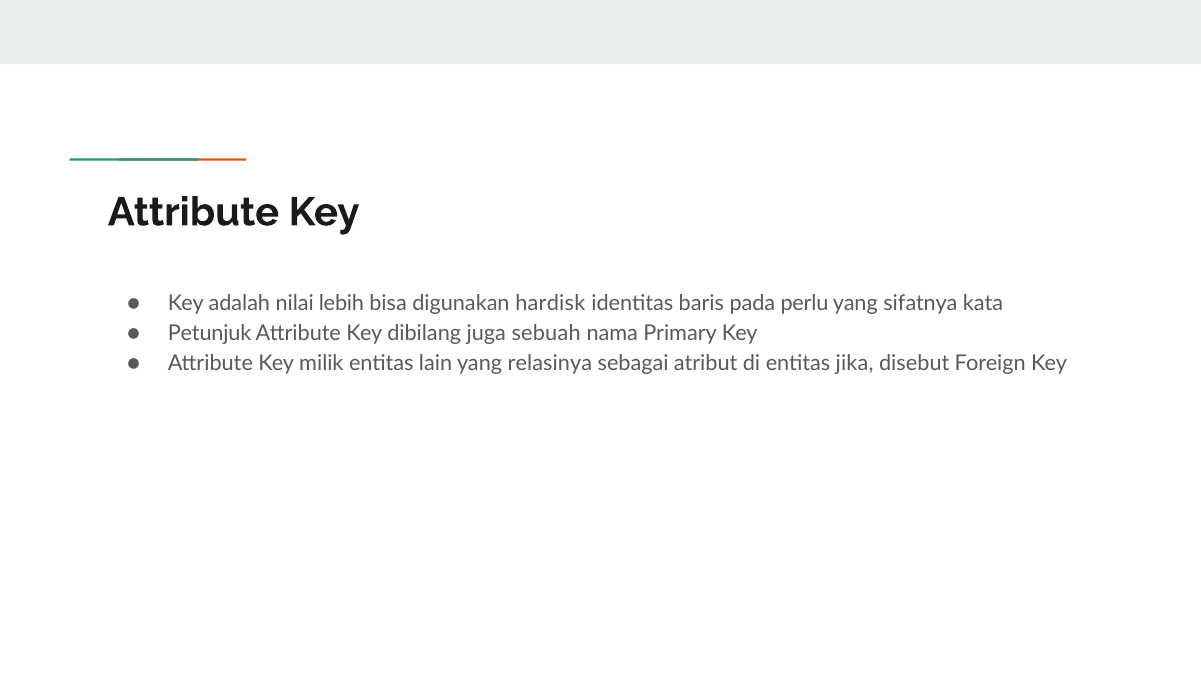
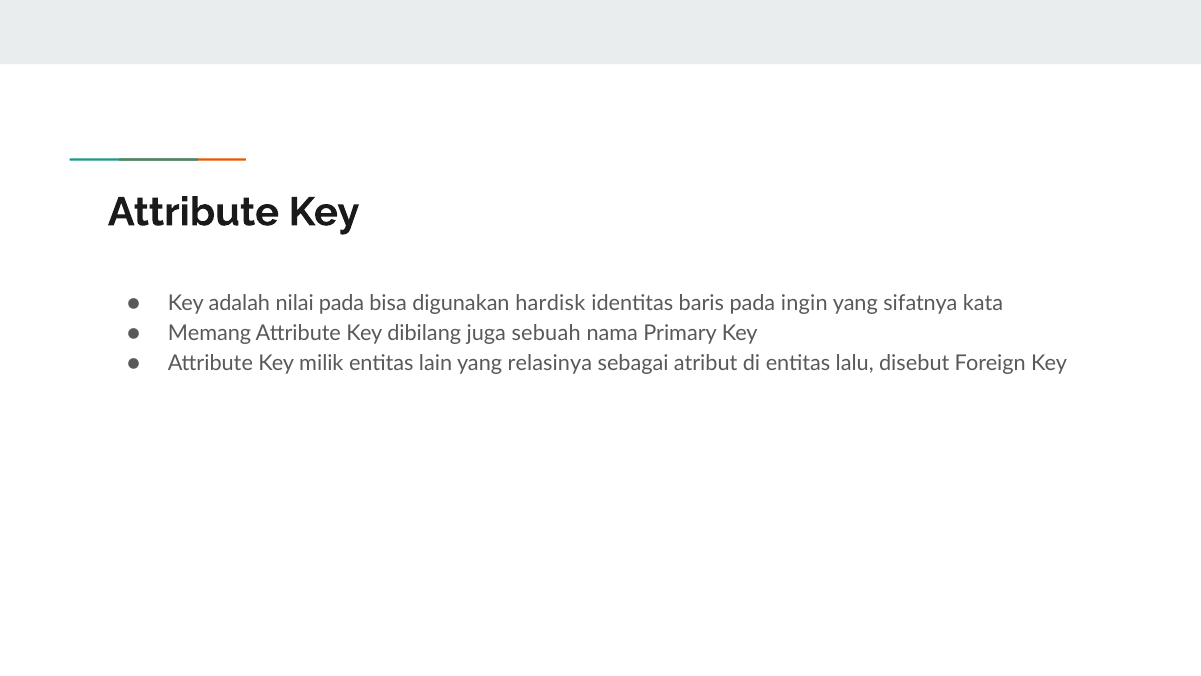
nilai lebih: lebih -> pada (341, 303)
perlu: perlu -> ingin (804, 303)
Petunjuk: Petunjuk -> Memang (210, 333)
jika: jika -> lalu (855, 363)
